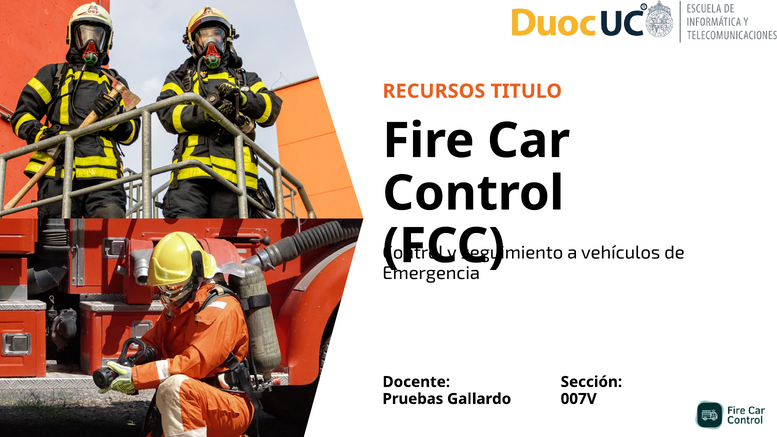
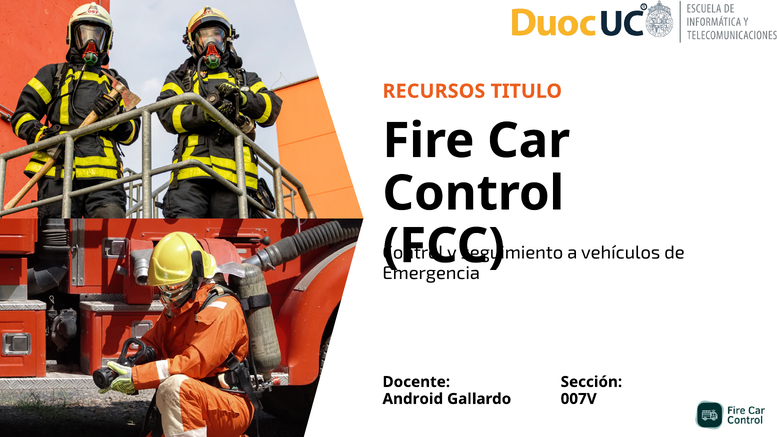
Pruebas: Pruebas -> Android (413, 399)
